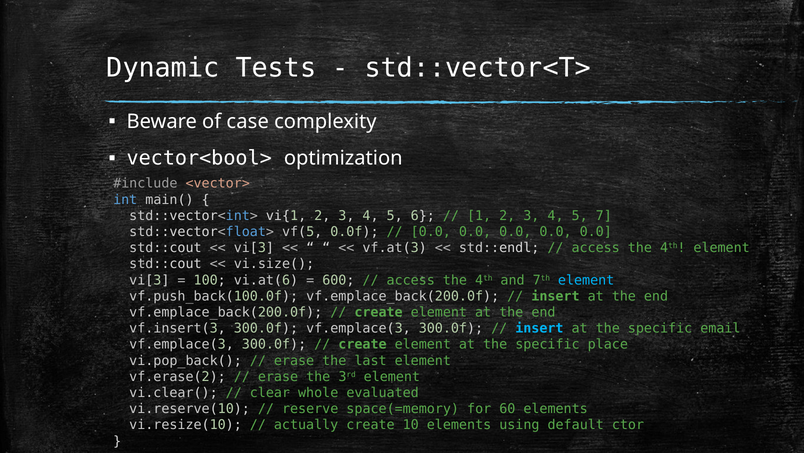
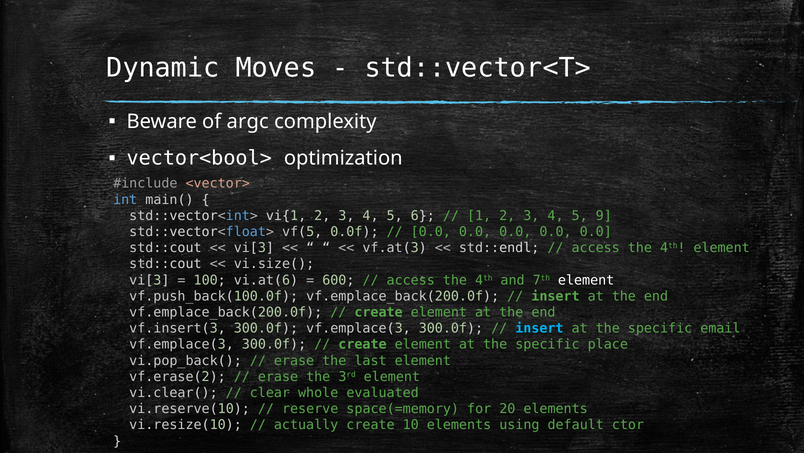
Tests: Tests -> Moves (276, 68)
case: case -> argc (248, 121)
7: 7 -> 9 (604, 215)
element colour: light blue -> white (586, 280)
60: 60 -> 20 (507, 408)
